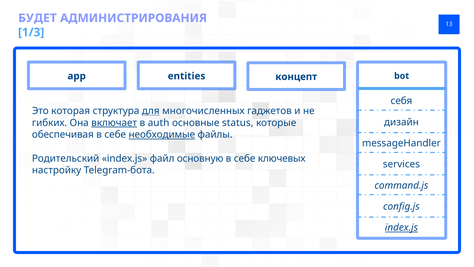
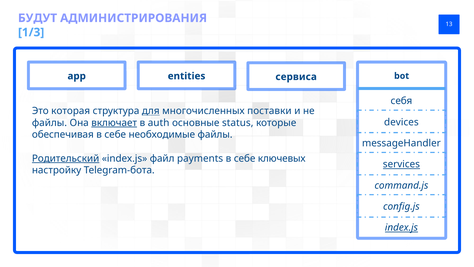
БУДЕТ: БУДЕТ -> БУДУТ (38, 18)
концепт: концепт -> сервиса (296, 77)
гаджетов: гаджетов -> поставки (269, 111)
дизайн: дизайн -> devices (401, 122)
гибких: гибких -> файлы (49, 123)
необходимые underline: present -> none (162, 134)
Родительский underline: none -> present (66, 158)
основную: основную -> payments (200, 158)
services underline: none -> present (401, 164)
